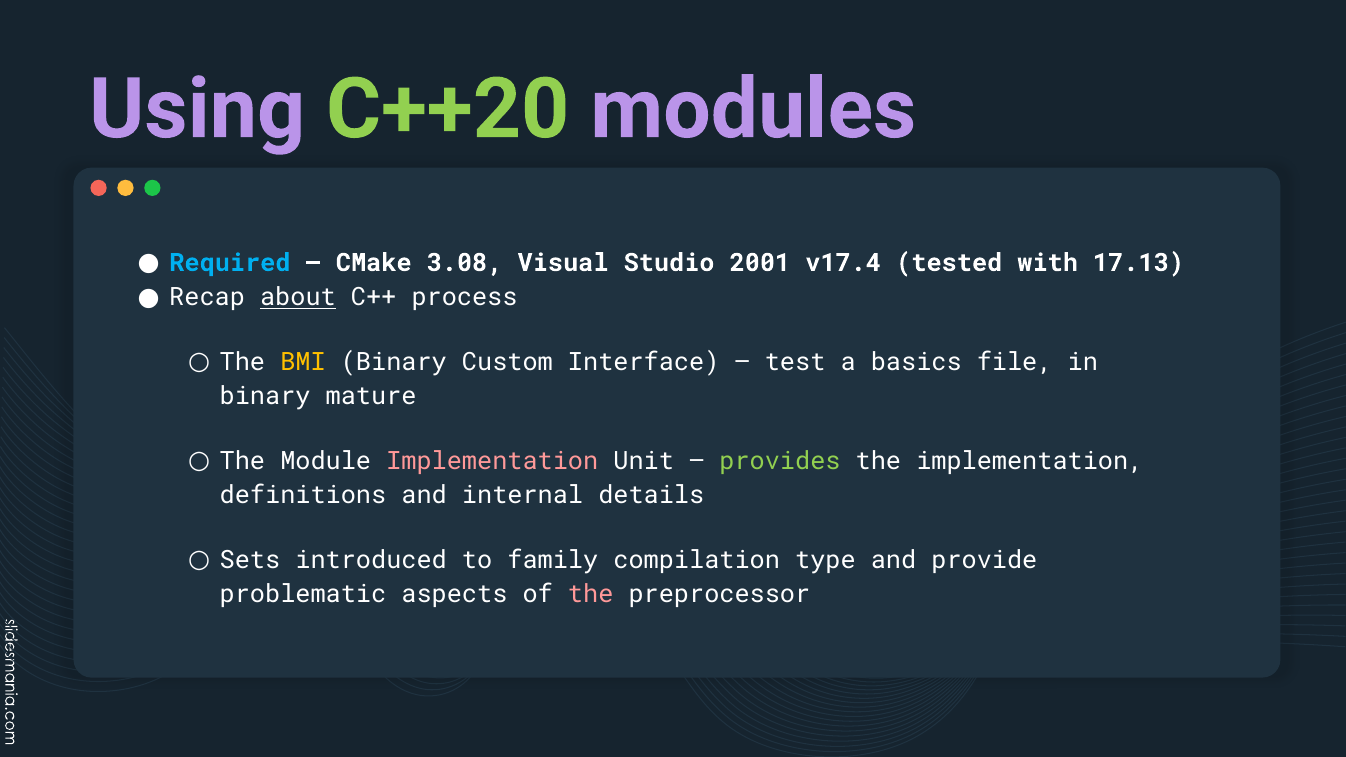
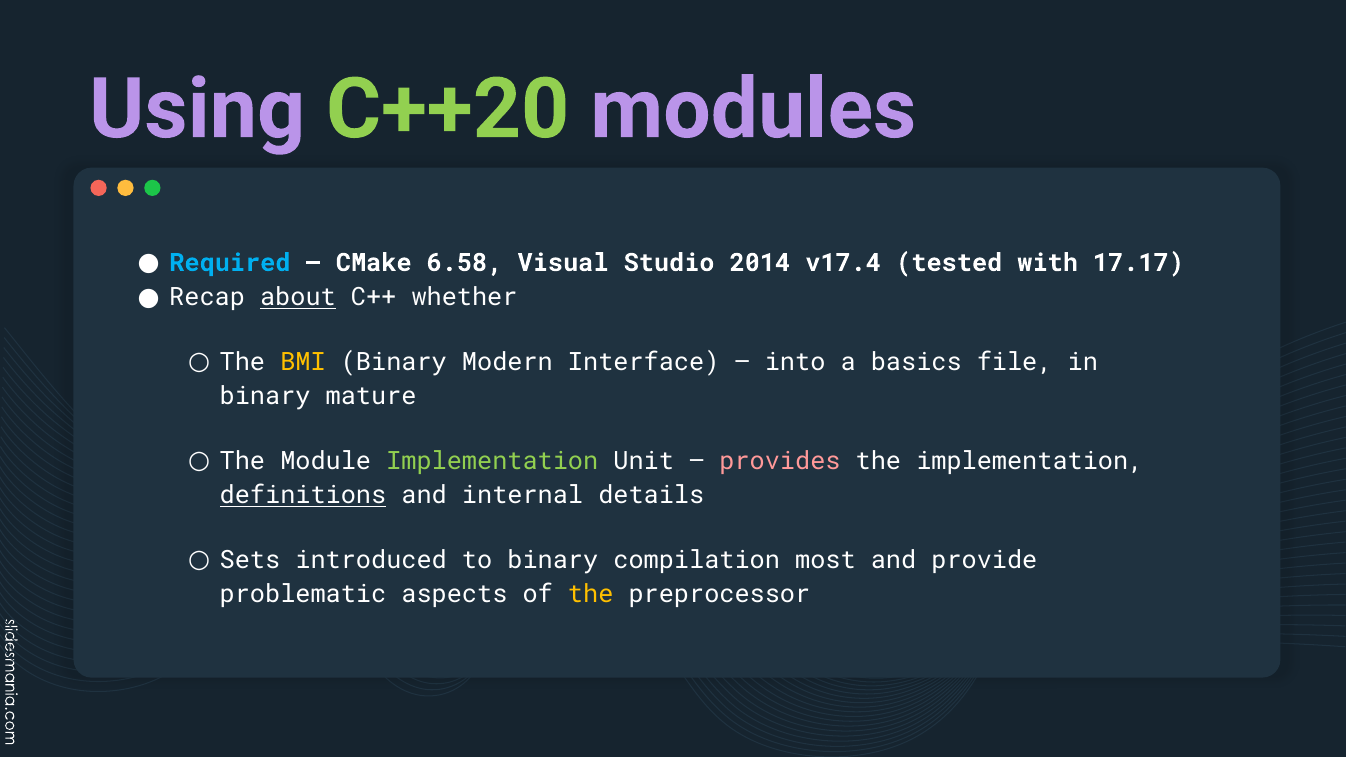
3.08: 3.08 -> 6.58 (465, 263)
2001: 2001 -> 2014 (760, 263)
17.13: 17.13 -> 17.17 (1138, 263)
process: process -> whether (465, 297)
Custom: Custom -> Modern (507, 362)
test: test -> into (795, 362)
Implementation colour: pink -> light green (492, 461)
provides colour: light green -> pink (780, 461)
definitions underline: none -> present (303, 496)
to family: family -> binary (553, 560)
type: type -> most (825, 560)
the colour: pink -> yellow (591, 595)
